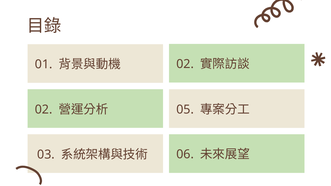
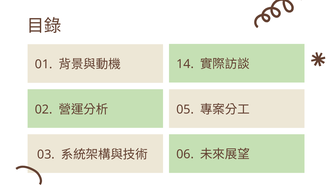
02: 02 -> 14 (185, 64)
